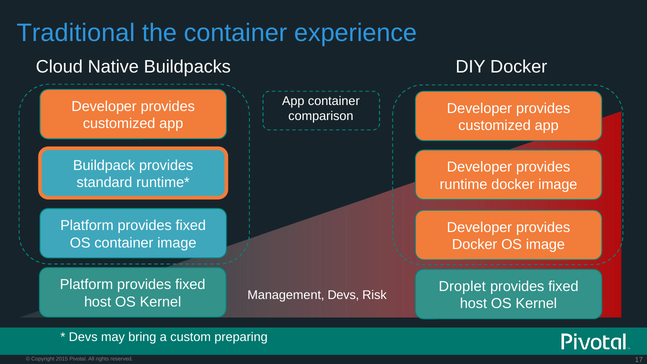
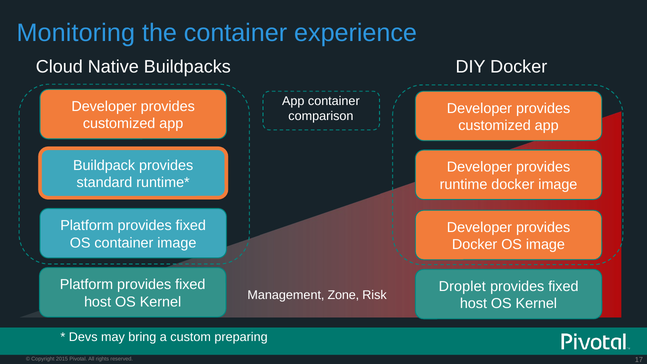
Traditional: Traditional -> Monitoring (76, 33)
Management Devs: Devs -> Zone (343, 295)
